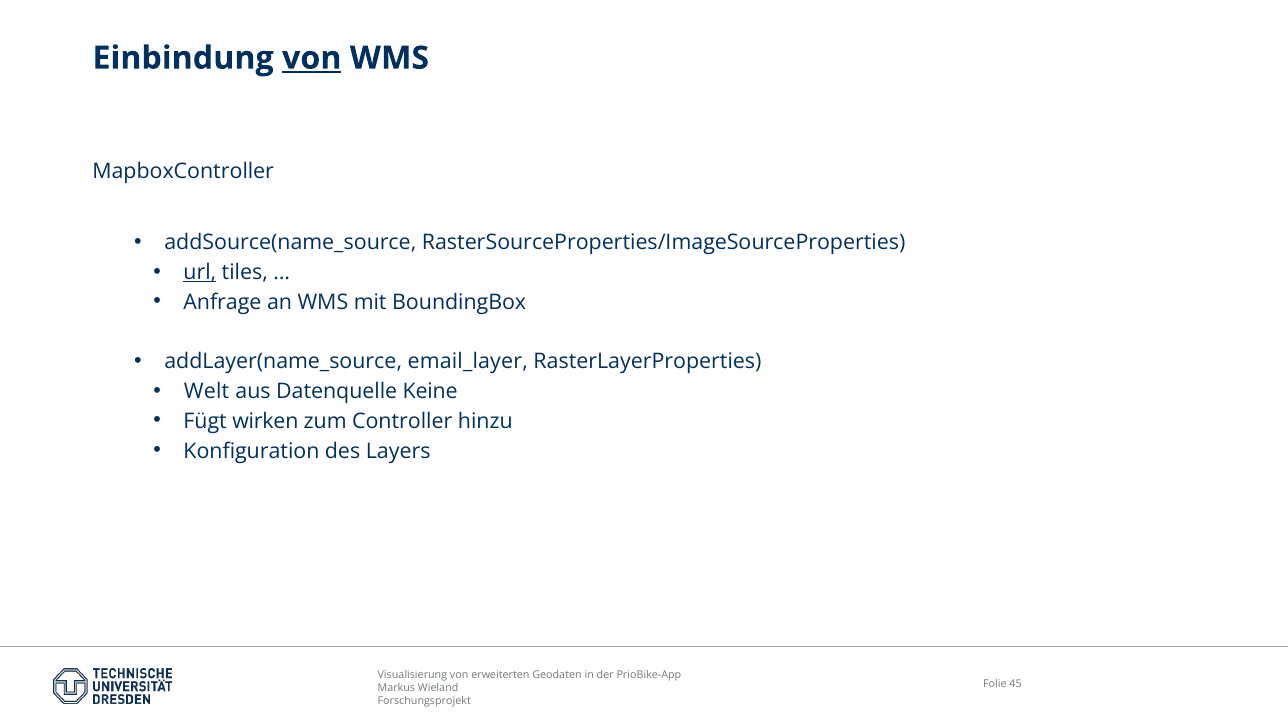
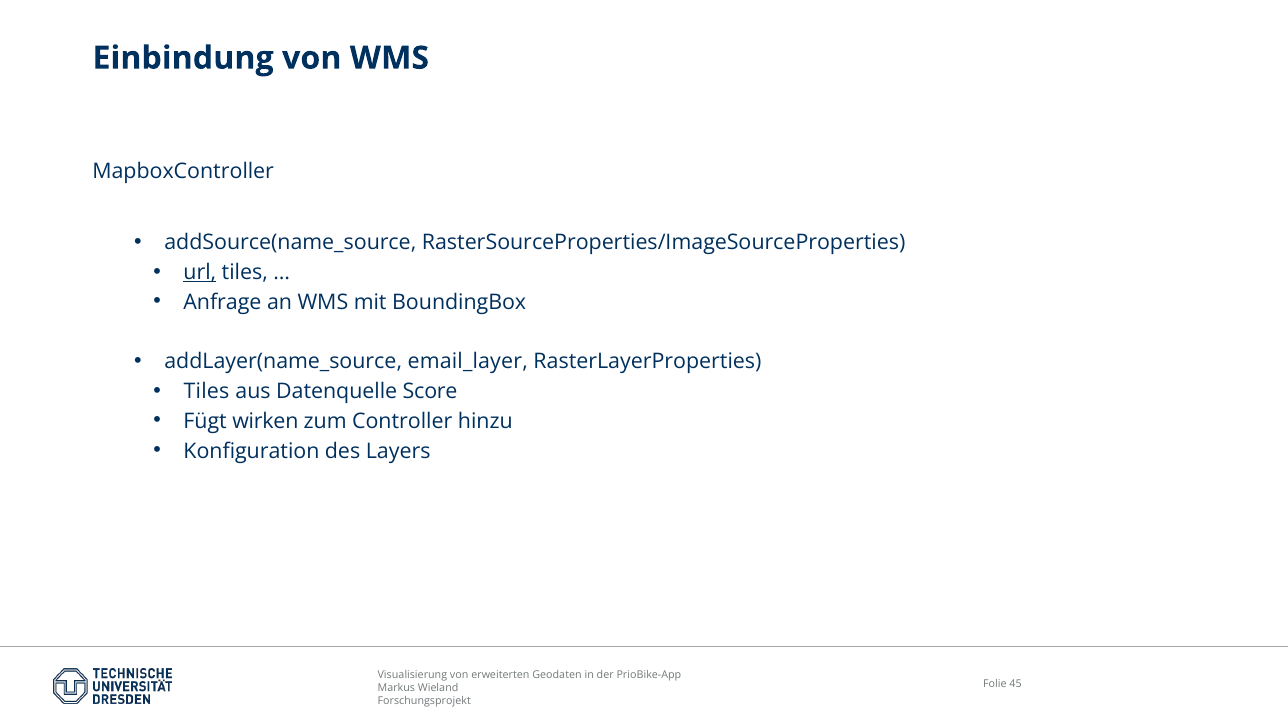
von underline: present -> none (312, 58)
Welt: Welt -> Tiles (207, 392)
Keine: Keine -> Score (430, 392)
